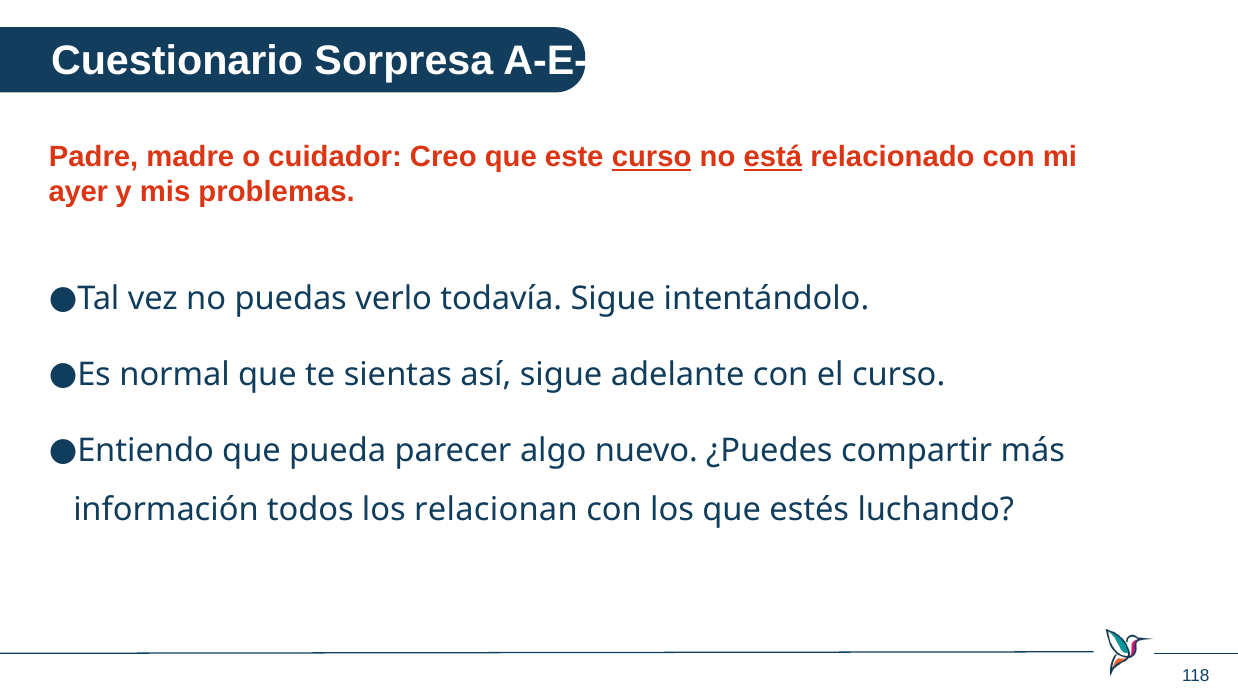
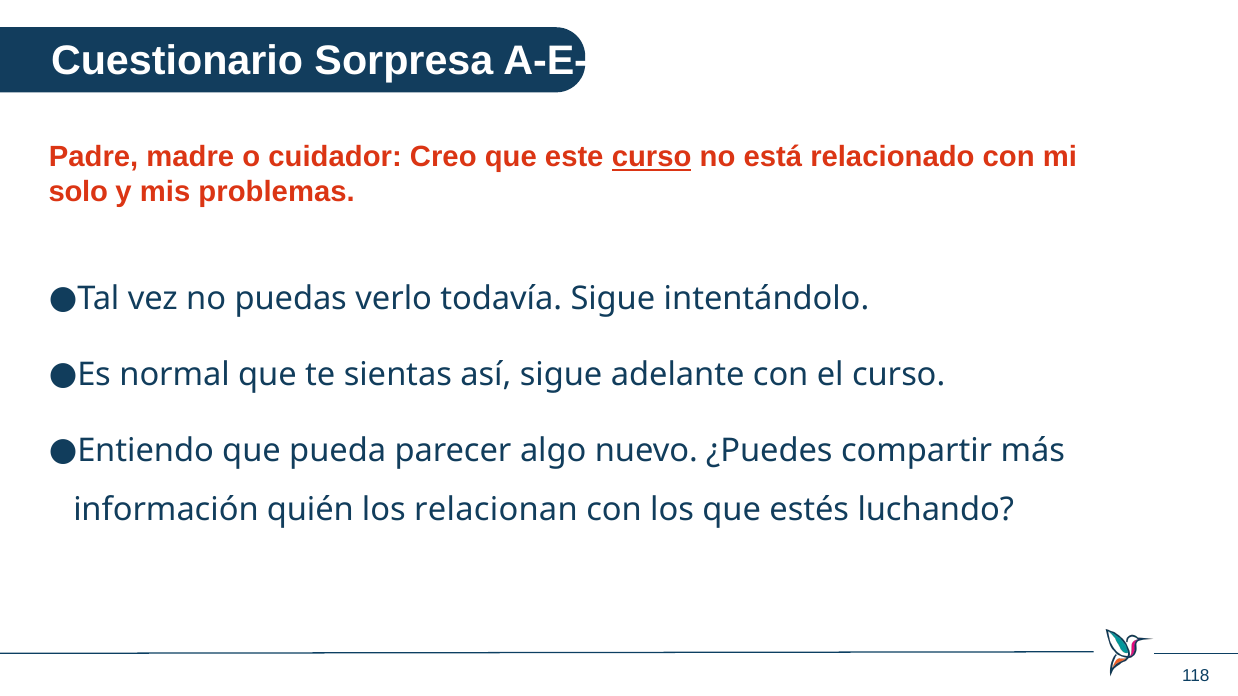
está underline: present -> none (773, 157)
ayer: ayer -> solo (78, 192)
todos: todos -> quién (310, 510)
